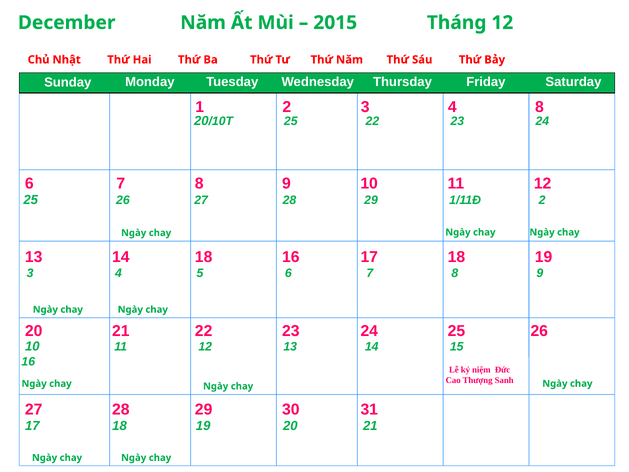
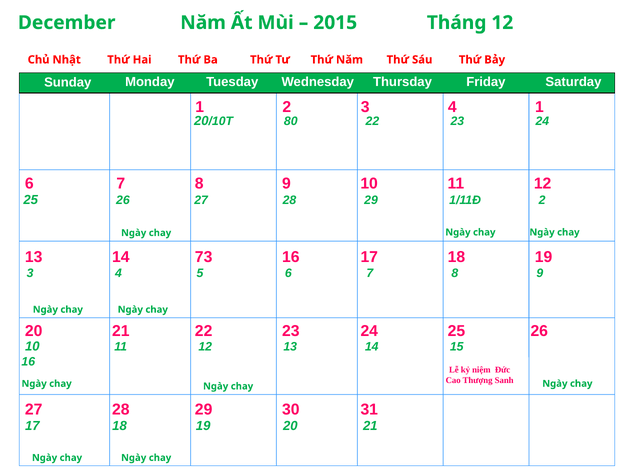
4 8: 8 -> 1 (539, 107)
20/10T 25: 25 -> 80 (291, 121)
14 18: 18 -> 73 (204, 257)
